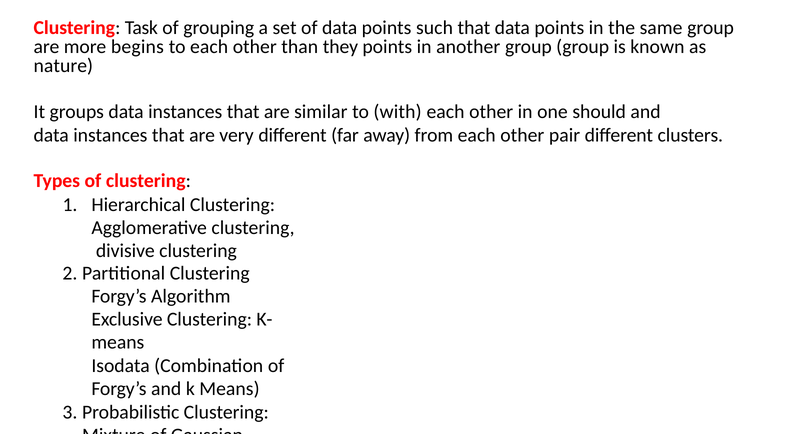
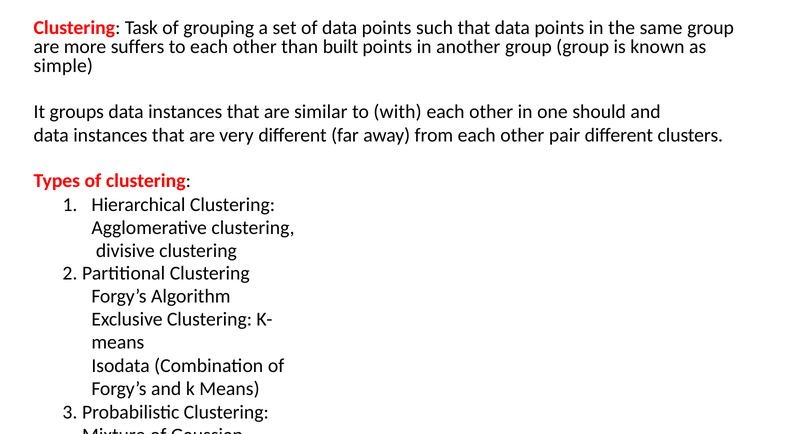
begins: begins -> suffers (138, 47)
they: they -> built (341, 47)
nature: nature -> simple (63, 66)
